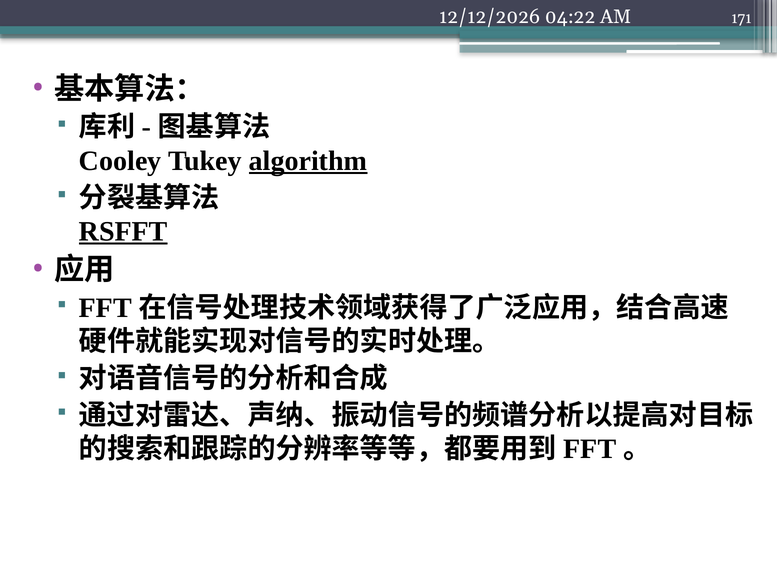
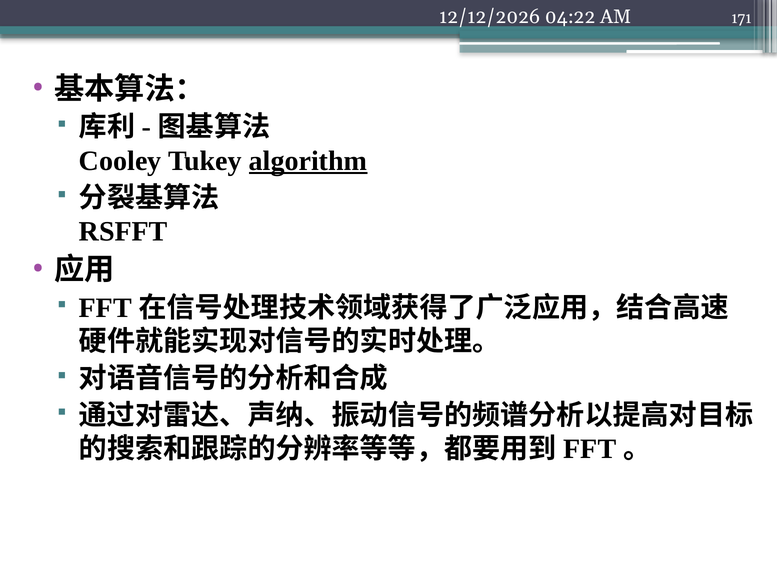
RSFFT underline: present -> none (123, 231)
